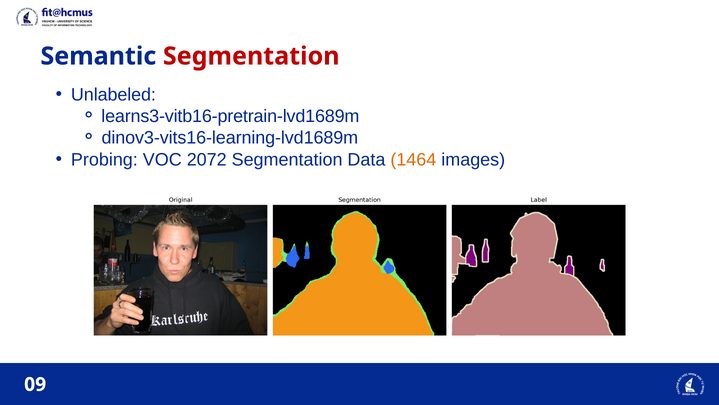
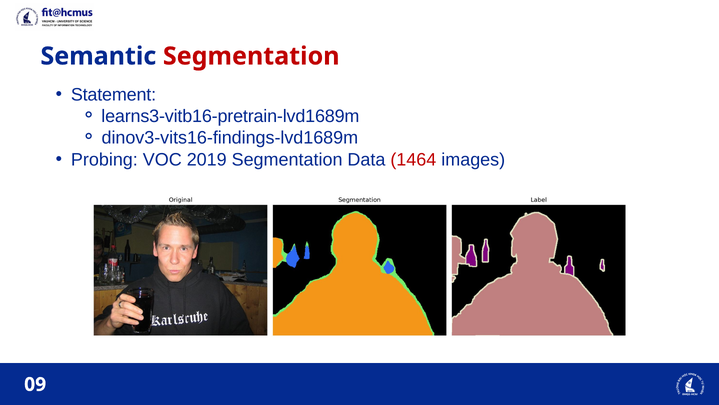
Unlabeled: Unlabeled -> Statement (114, 95)
dinov3-vits16-learning-lvd1689m: dinov3-vits16-learning-lvd1689m -> dinov3-vits16-findings-lvd1689m (230, 138)
2072: 2072 -> 2019 (207, 159)
1464 colour: orange -> red (413, 159)
